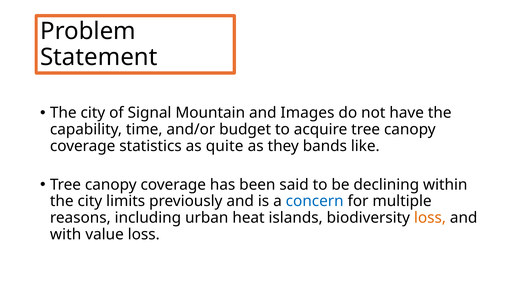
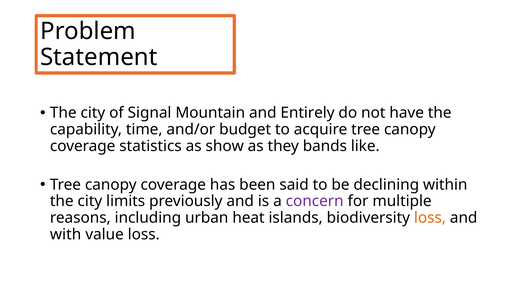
Images: Images -> Entirely (308, 113)
quite: quite -> show (225, 146)
concern colour: blue -> purple (315, 201)
